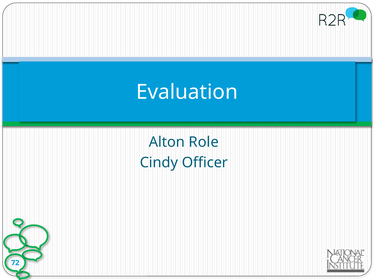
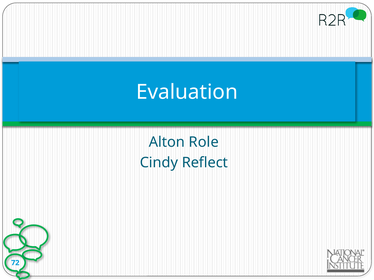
Officer: Officer -> Reflect (205, 163)
